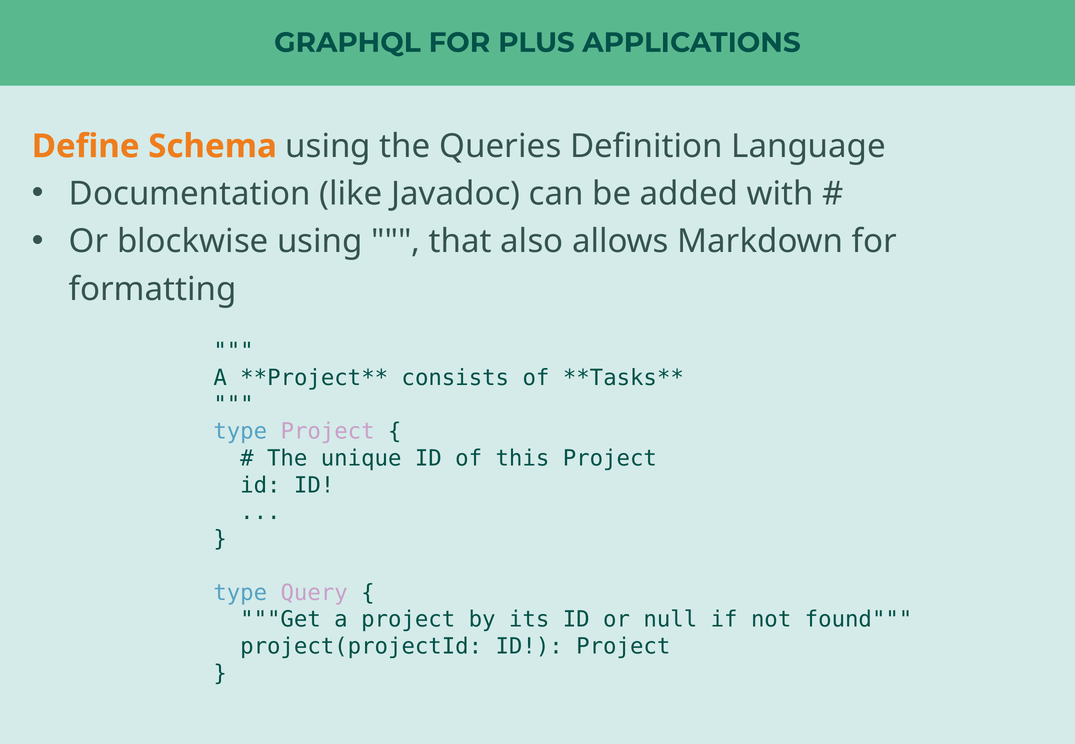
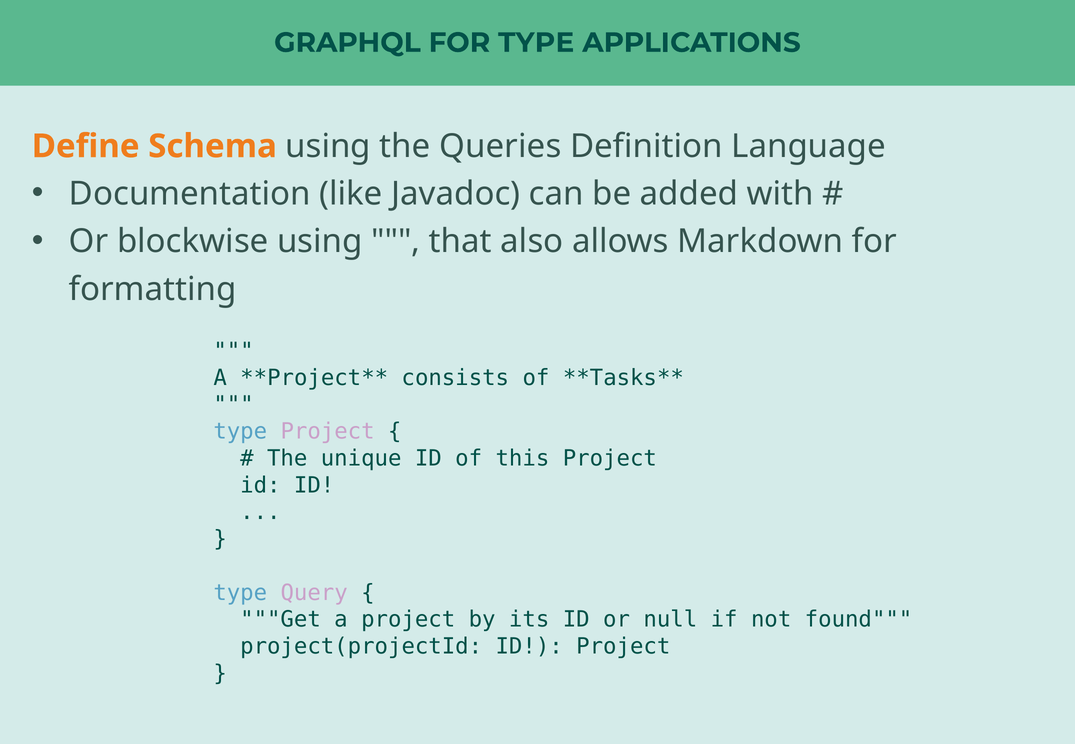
FOR PLUS: PLUS -> TYPE (536, 43)
